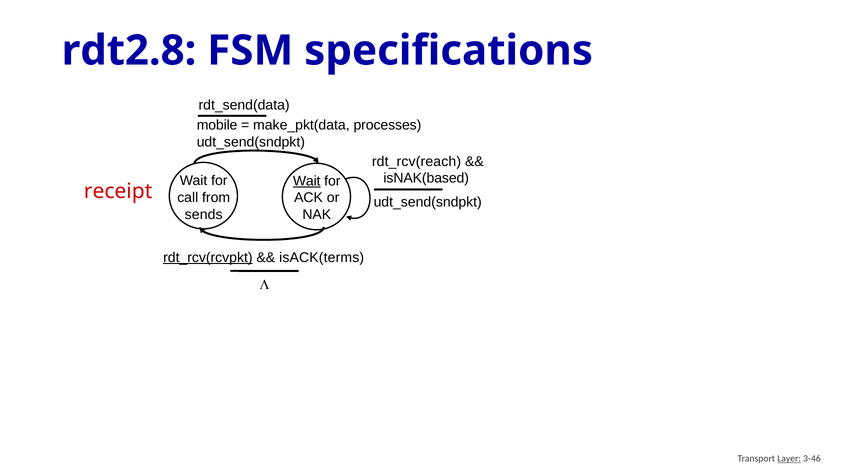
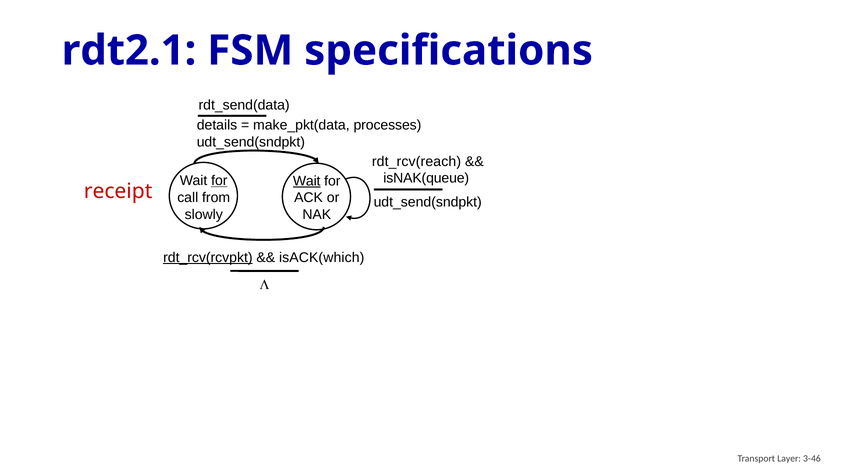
rdt2.8: rdt2.8 -> rdt2.1 (129, 51)
mobile: mobile -> details (217, 125)
isNAK(based: isNAK(based -> isNAK(queue (426, 178)
for underline: none -> present (219, 181)
sends: sends -> slowly (204, 215)
isACK(terms: isACK(terms -> isACK(which (322, 258)
Layer underline: present -> none (789, 459)
